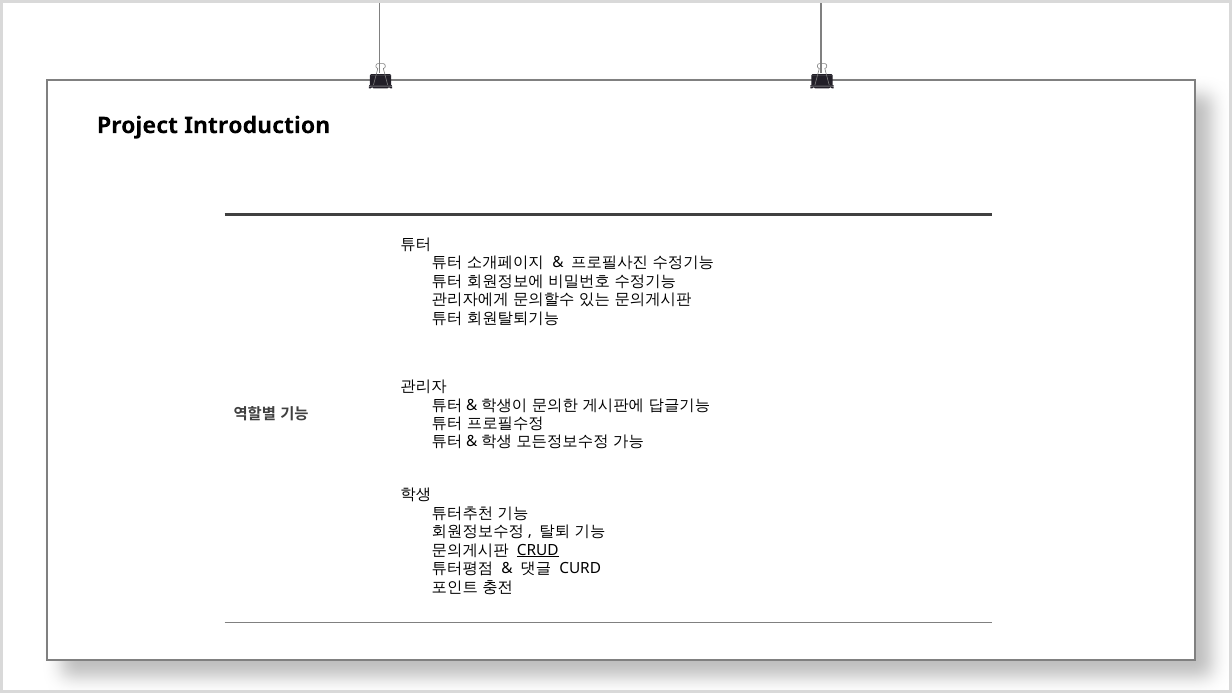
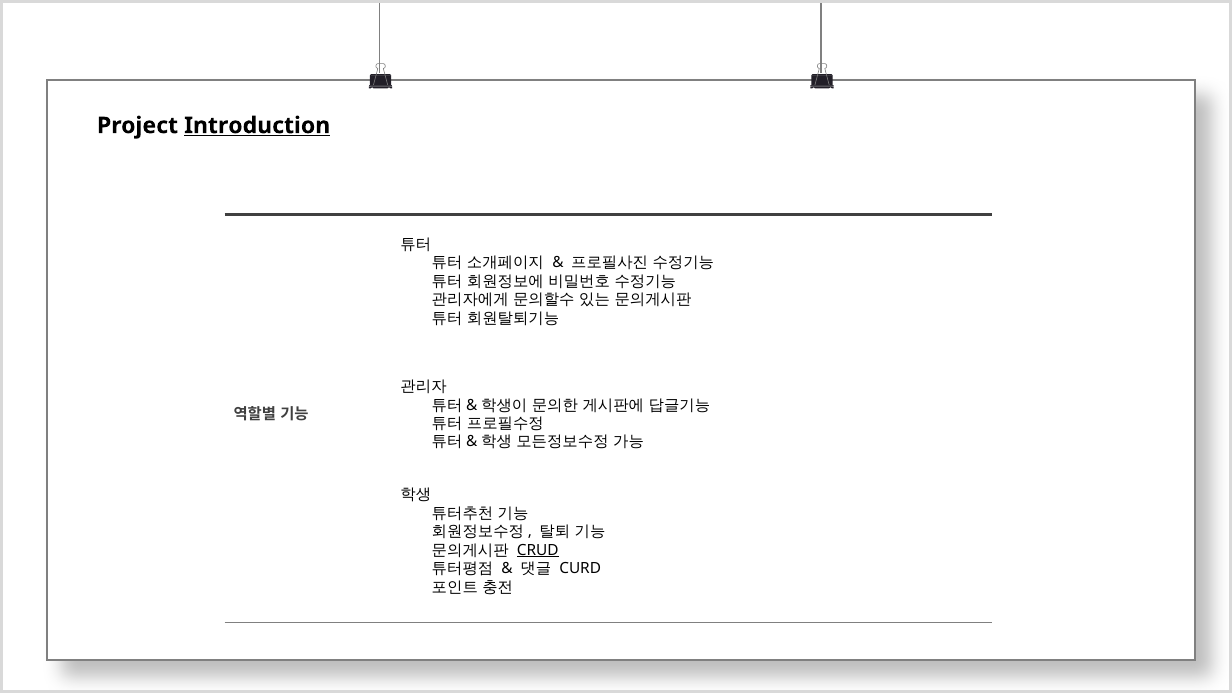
Introduction underline: none -> present (257, 126)
